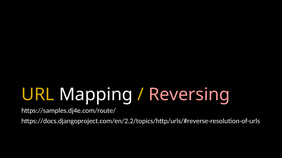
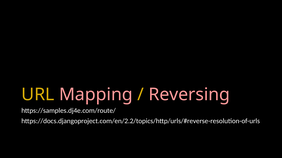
Mapping colour: white -> pink (96, 95)
